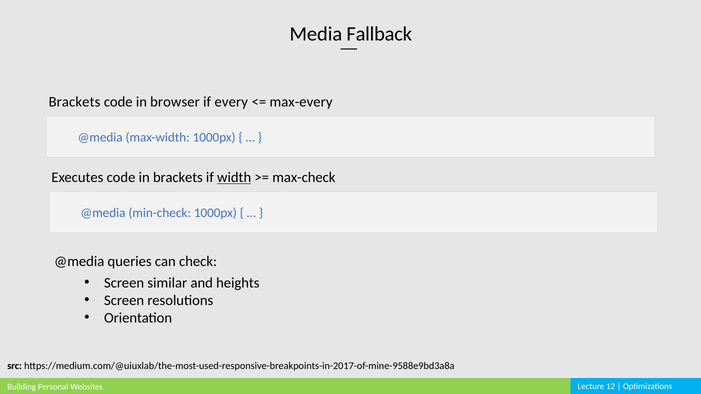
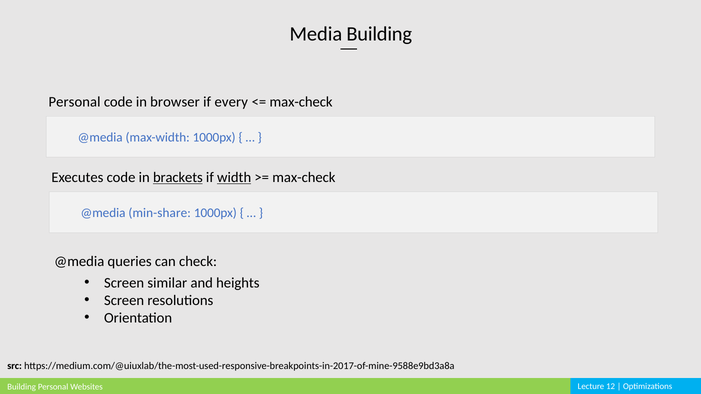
Media Fallback: Fallback -> Building (379, 34)
Brackets: Brackets -> Personal (75, 102)
max-every: max-every -> max-check (301, 102)
brackets underline: none -> present (178, 178)
min-check: min-check -> min-share (160, 213)
